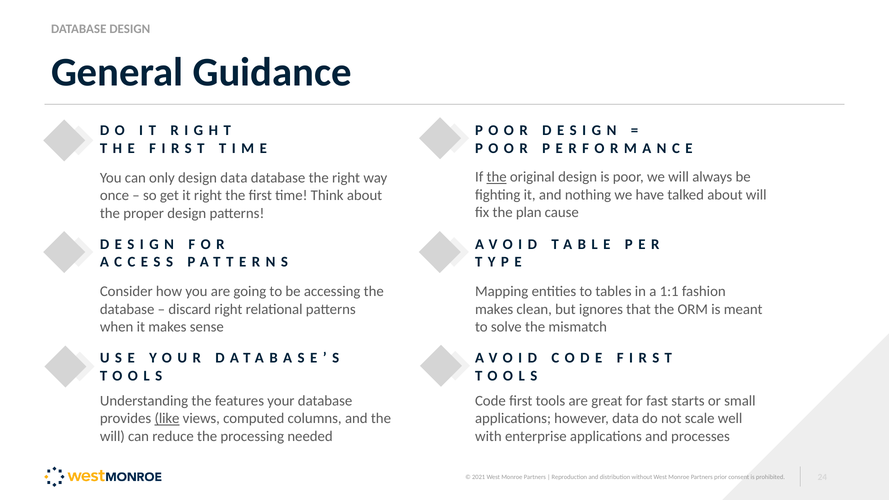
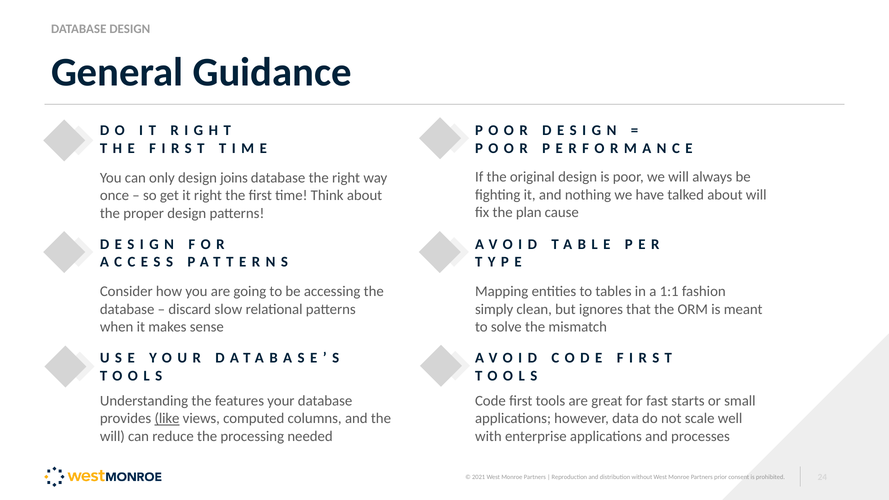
the underline: present -> none (497, 177)
design data: data -> joins (234, 178)
discard right: right -> slow (228, 309)
makes: makes -> simply (494, 309)
